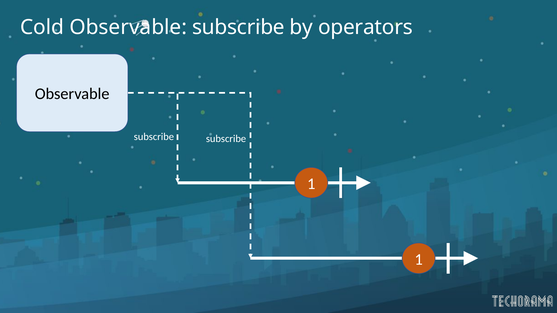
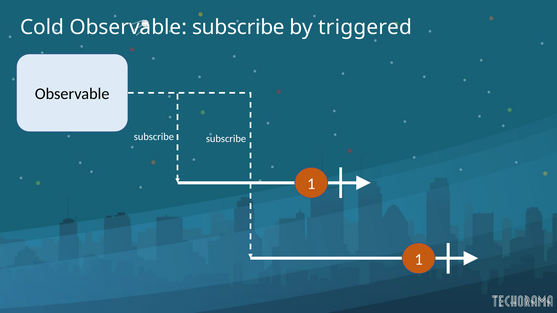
operators: operators -> triggered (365, 27)
